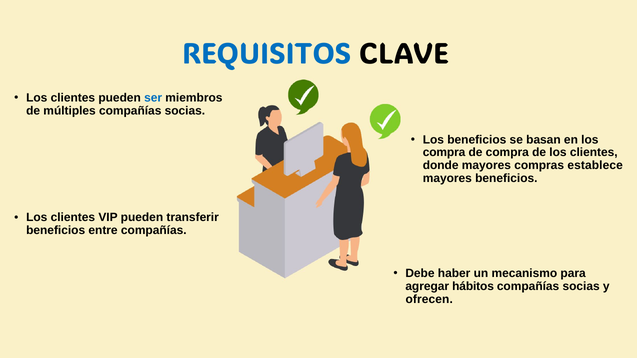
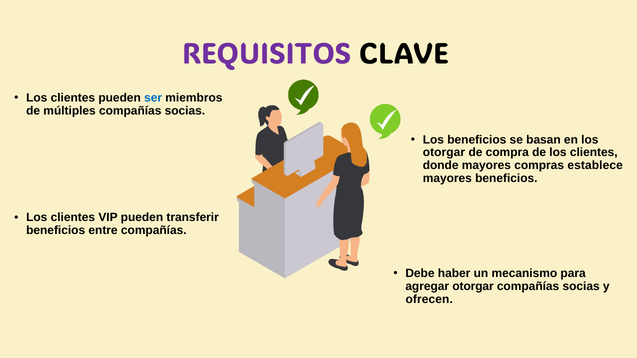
REQUISITOS colour: blue -> purple (267, 54)
compra: compra -> otorgar (444, 153)
agregar hábitos: hábitos -> otorgar (473, 287)
